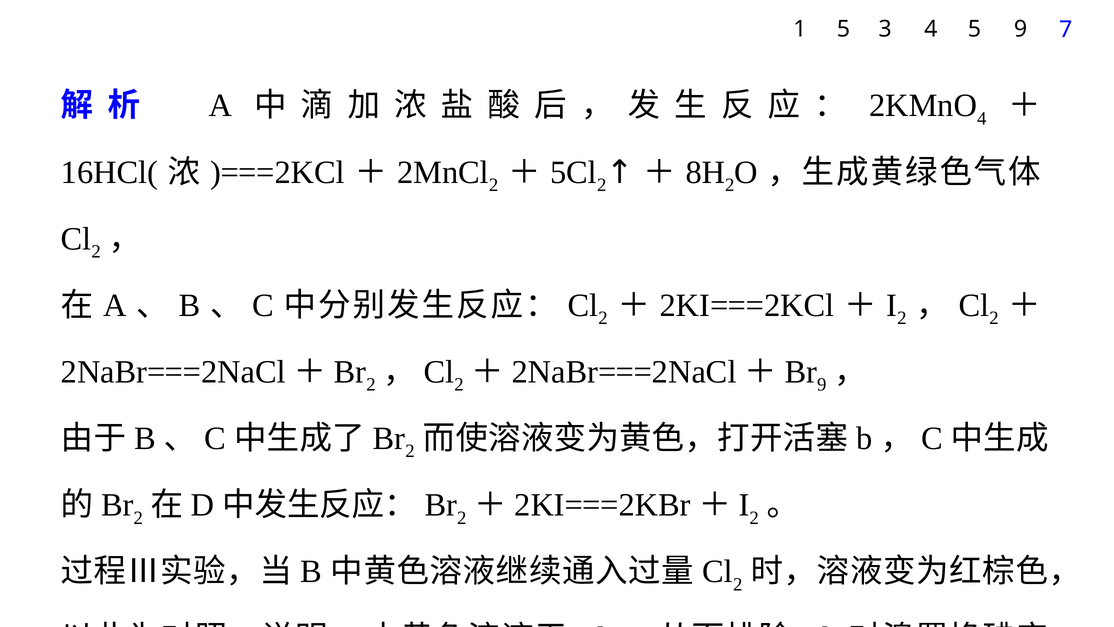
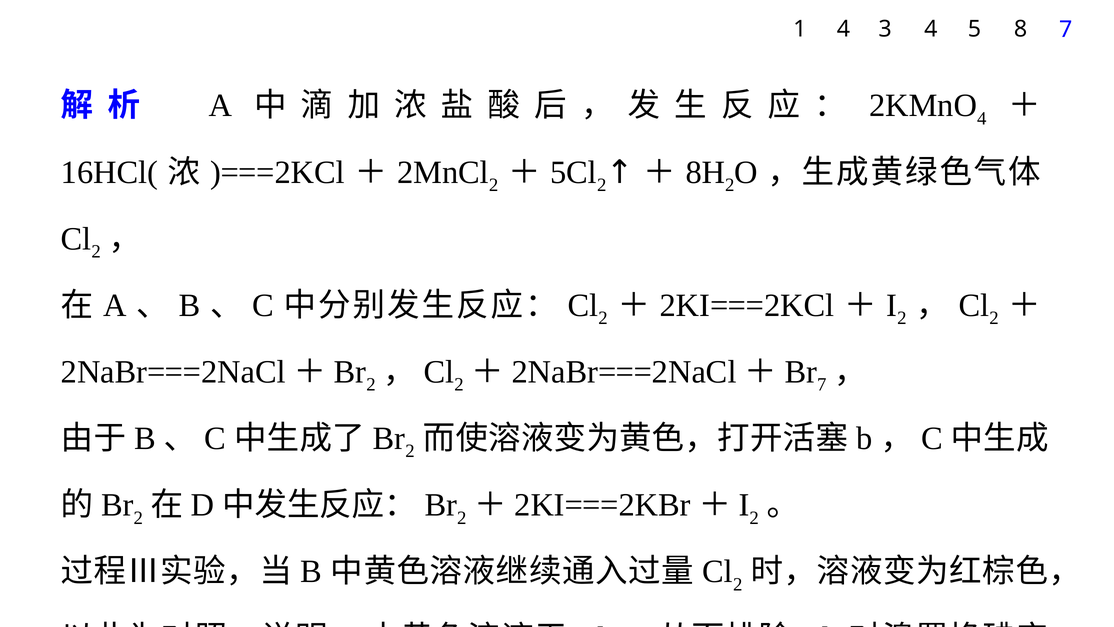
1 5: 5 -> 4 (844, 29)
5 9: 9 -> 8 (1021, 29)
9: 9 -> 7 (822, 385)
